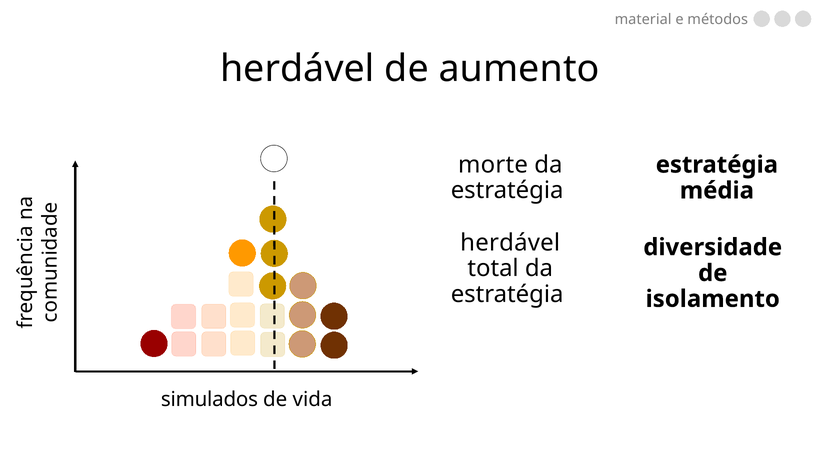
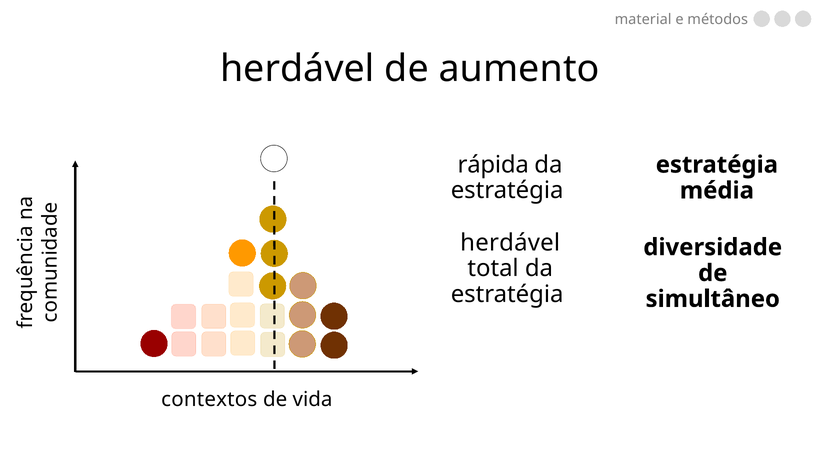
morte: morte -> rápida (493, 165)
isolamento: isolamento -> simultâneo (713, 299)
simulados: simulados -> contextos (209, 399)
